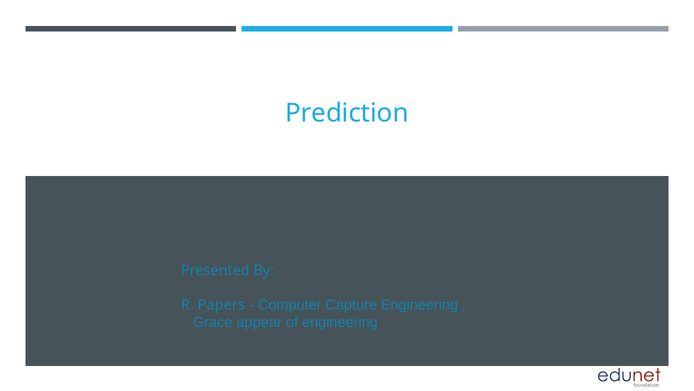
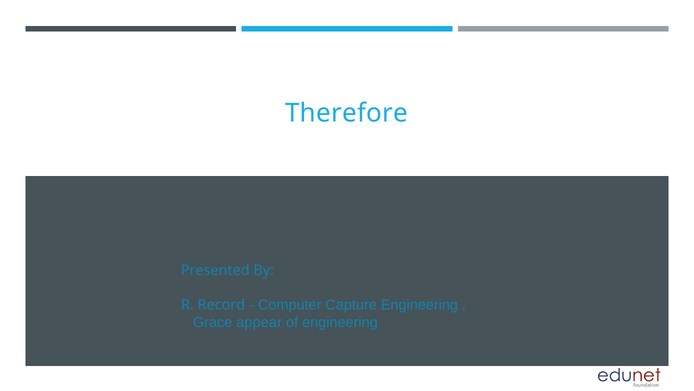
Prediction: Prediction -> Therefore (347, 113)
Papers: Papers -> Record (221, 305)
